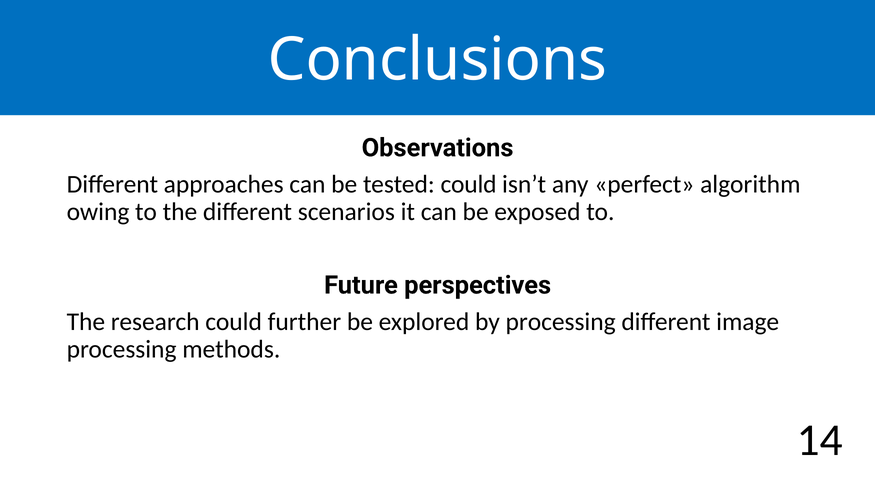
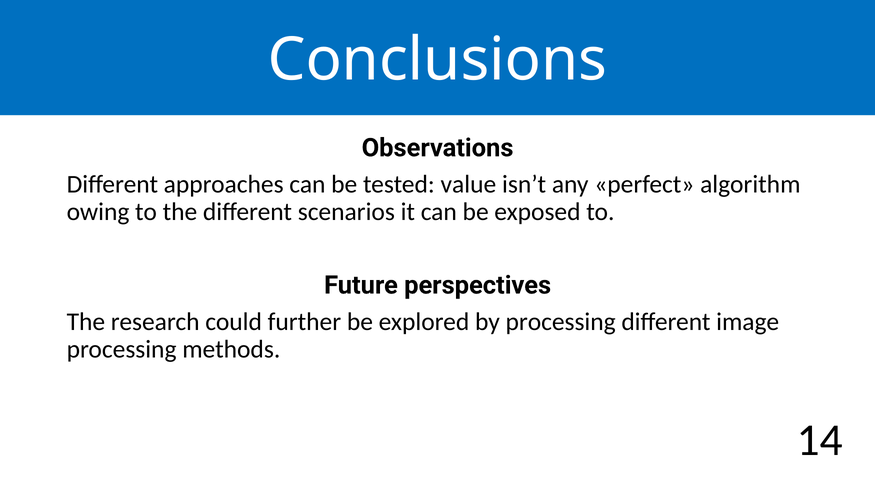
tested could: could -> value (468, 185)
